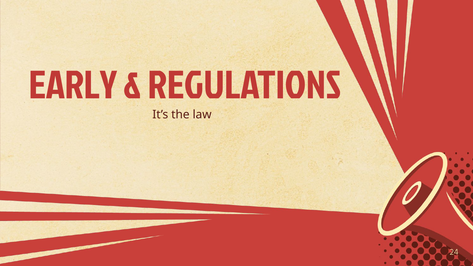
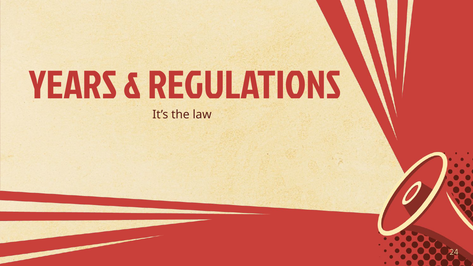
EARLY: EARLY -> YEARS (73, 86)
